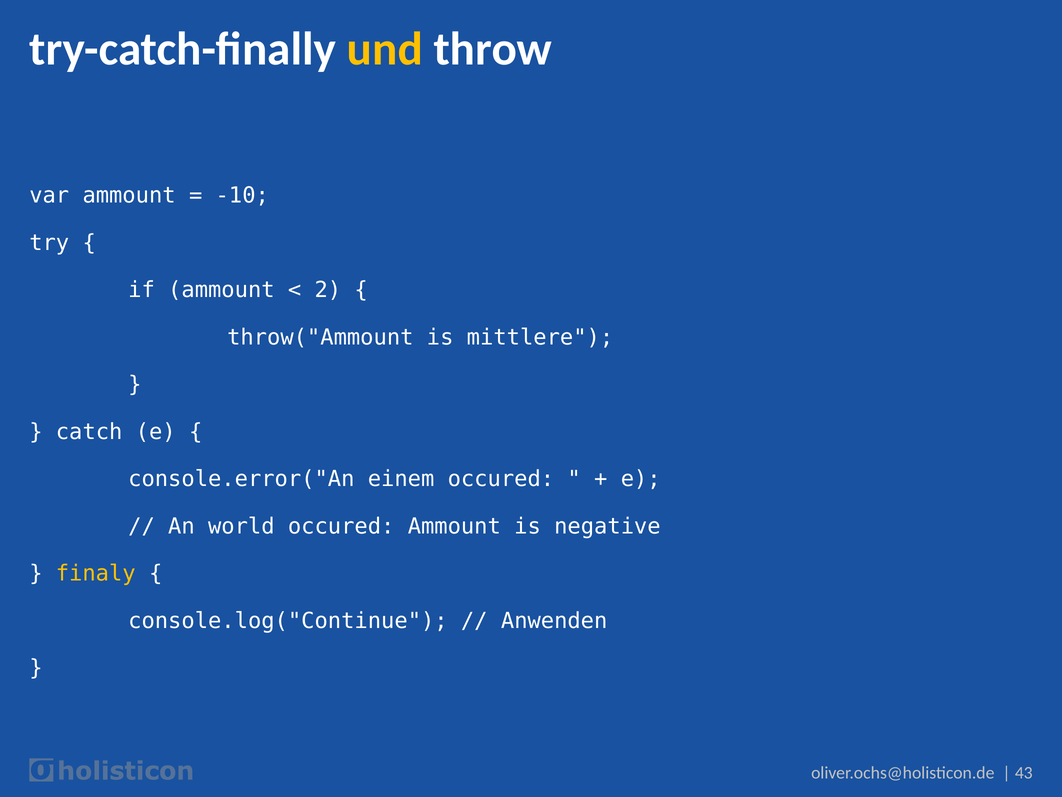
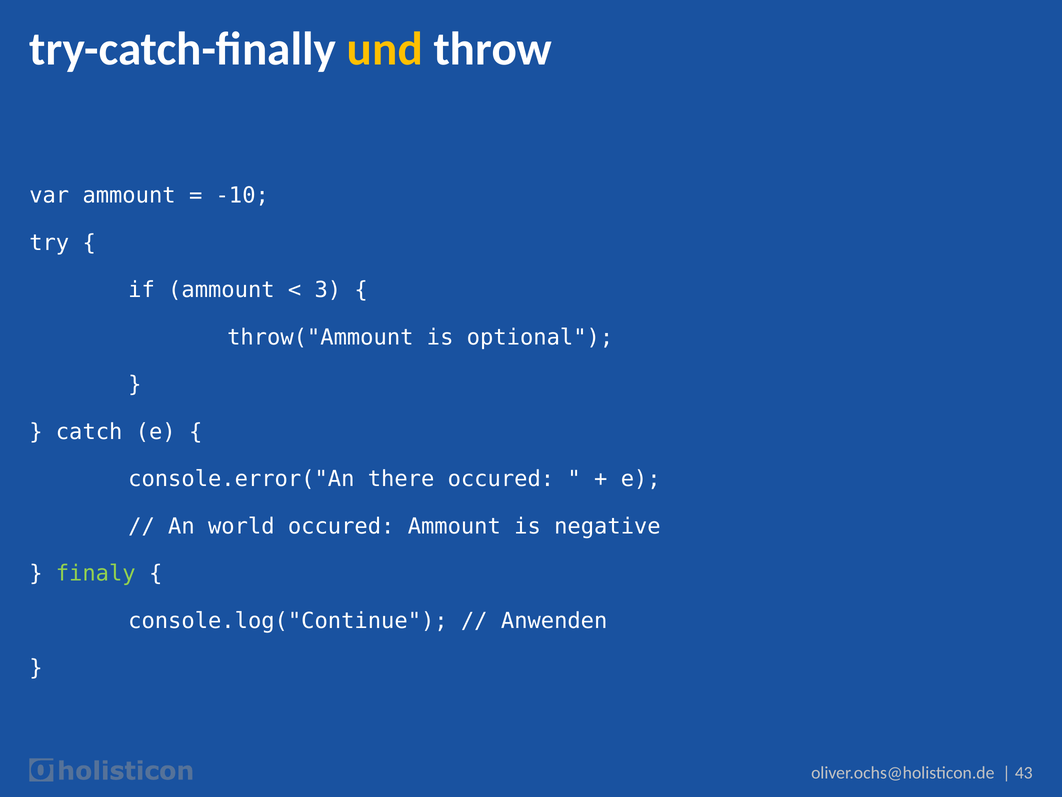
2: 2 -> 3 (328, 290)
mittlere: mittlere -> optional (540, 337)
einem: einem -> there (401, 479)
finaly colour: yellow -> light green (96, 573)
